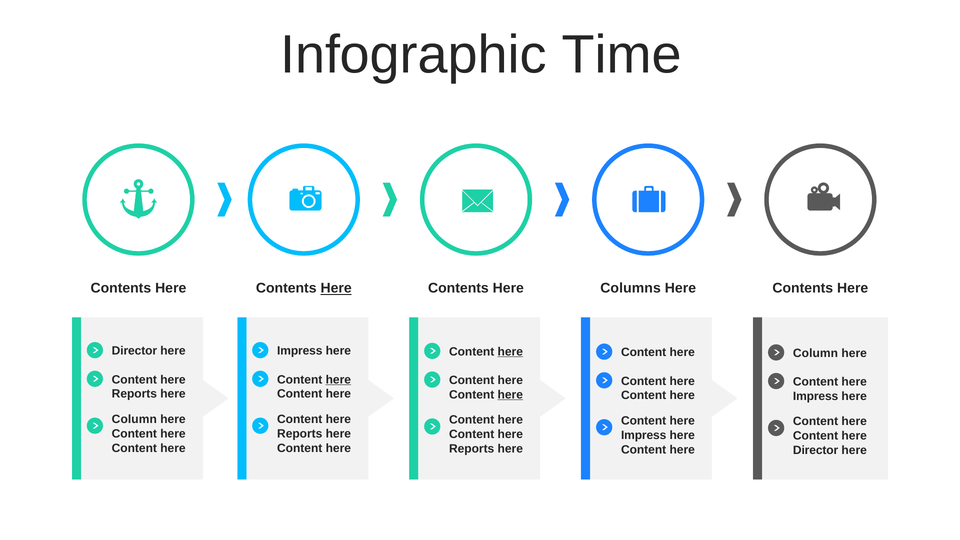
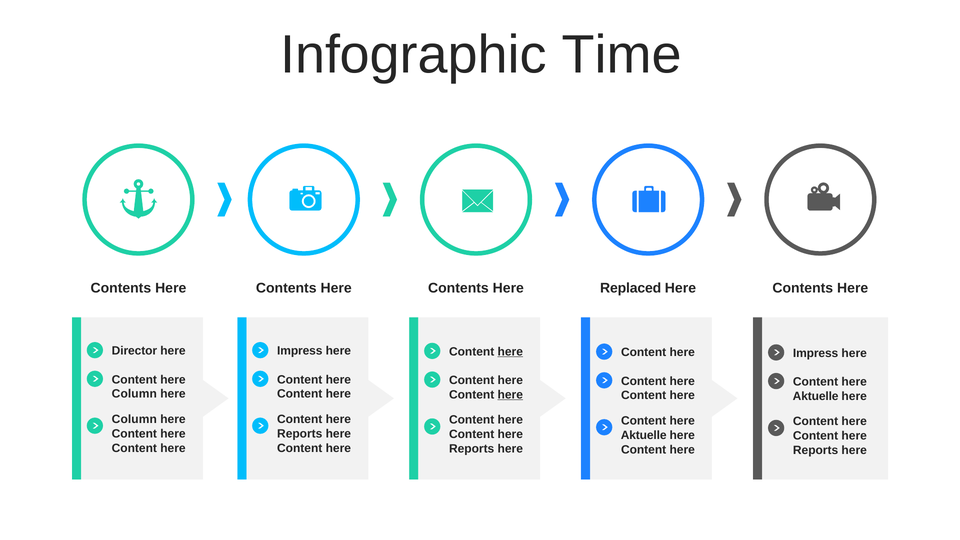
Here underline: present -> none (336, 288)
Columns: Columns -> Replaced (631, 288)
Column: Column -> Impress (816, 353)
here underline: present -> none (338, 380)
Reports: Reports -> Column (134, 394)
Impress: Impress -> Aktuelle (816, 396)
Impress: Impress -> Aktuelle (644, 435)
Director: Director -> Reports (816, 450)
